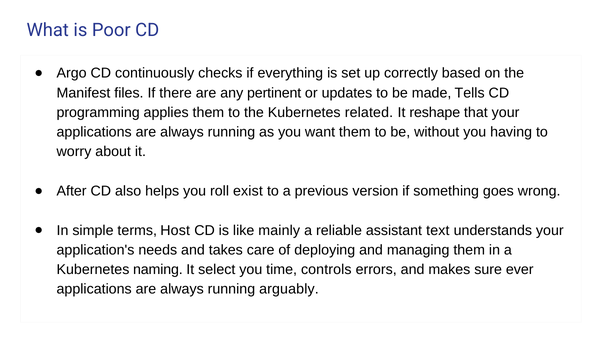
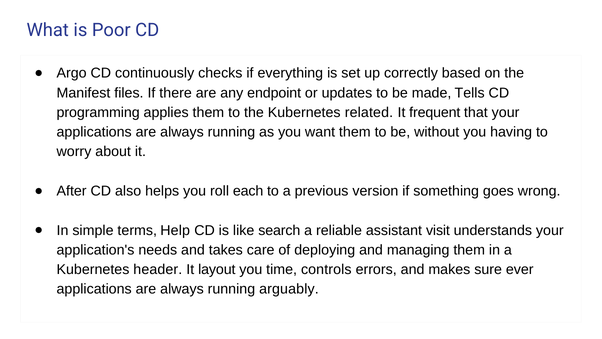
pertinent: pertinent -> endpoint (274, 93)
reshape: reshape -> frequent (435, 112)
exist: exist -> each (248, 191)
Host: Host -> Help (175, 230)
mainly: mainly -> search (279, 230)
text: text -> visit (438, 230)
naming: naming -> header (158, 269)
select: select -> layout (217, 269)
